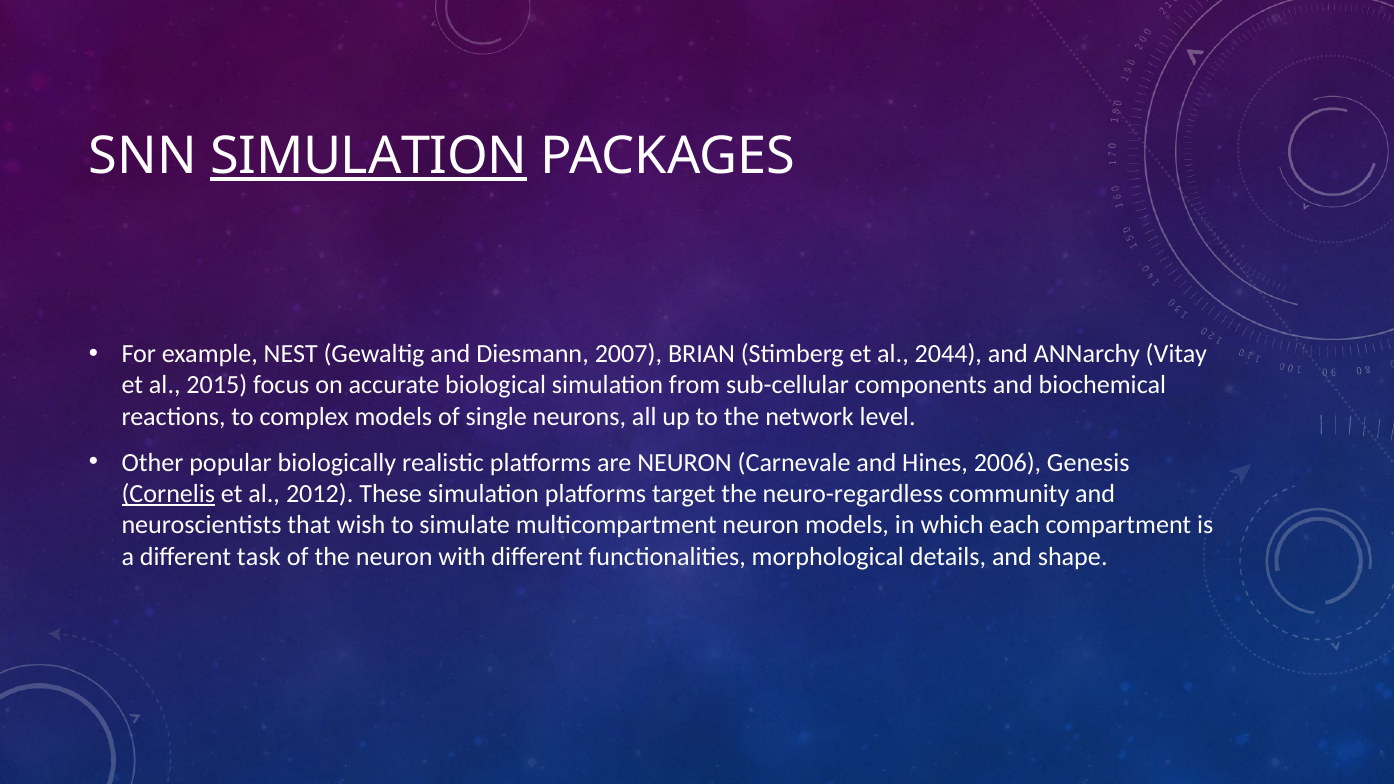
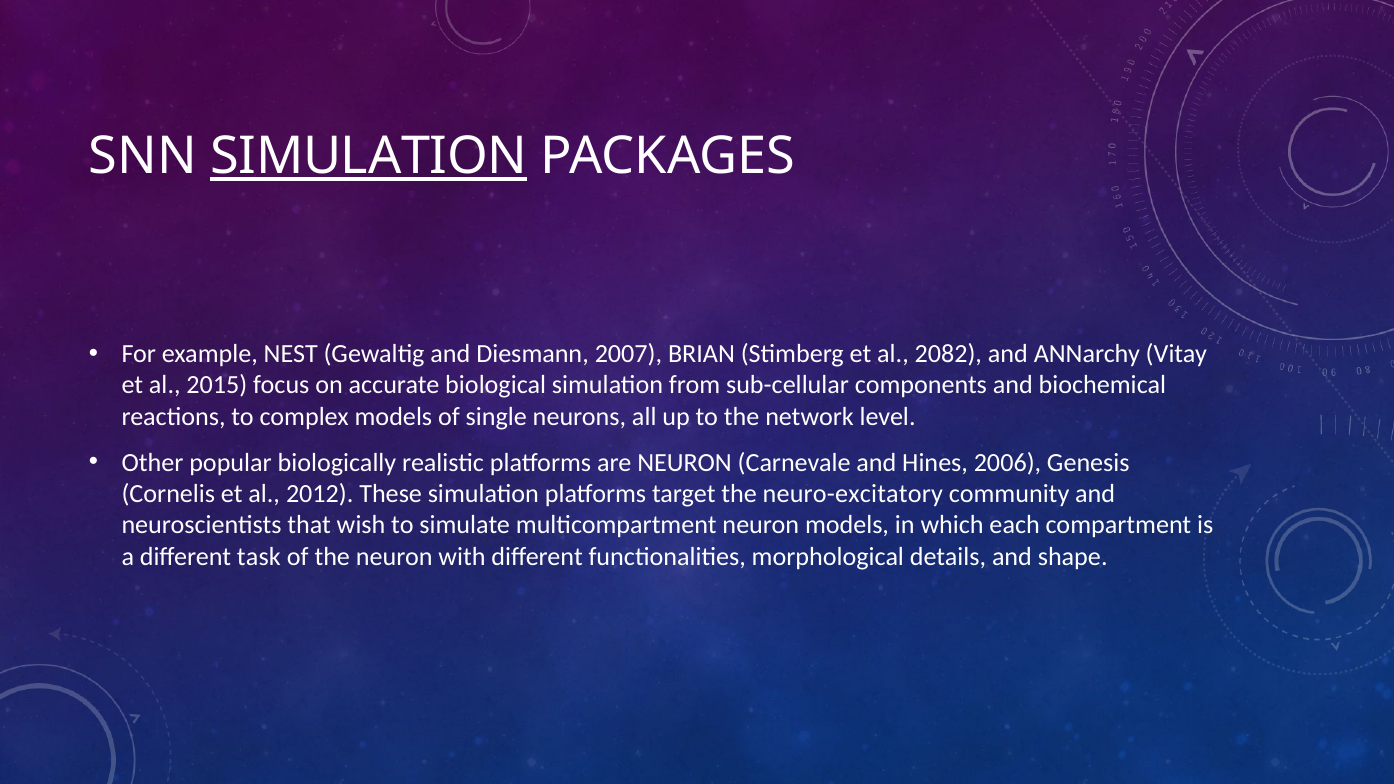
2044: 2044 -> 2082 (948, 354)
Cornelis underline: present -> none (168, 494)
neuro-regardless: neuro-regardless -> neuro-excitatory (853, 494)
